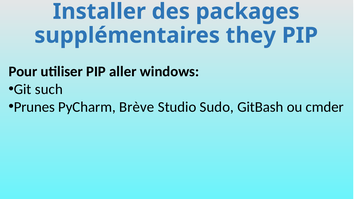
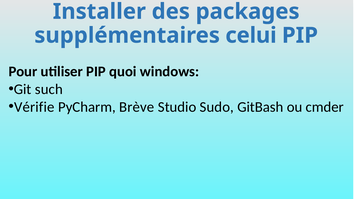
they: they -> celui (251, 35)
aller: aller -> quoi (123, 72)
Prunes: Prunes -> Vérifie (34, 107)
